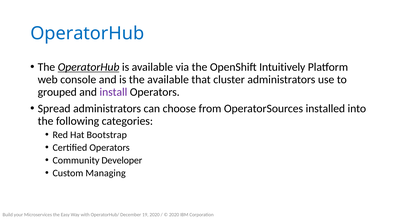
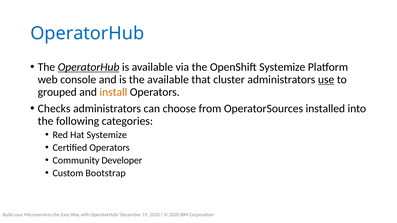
OpenShift Intuitively: Intuitively -> Systemize (282, 67)
use underline: none -> present (326, 80)
install colour: purple -> orange (113, 92)
Spread: Spread -> Checks (54, 109)
Hat Bootstrap: Bootstrap -> Systemize (107, 135)
Managing: Managing -> Bootstrap (106, 173)
